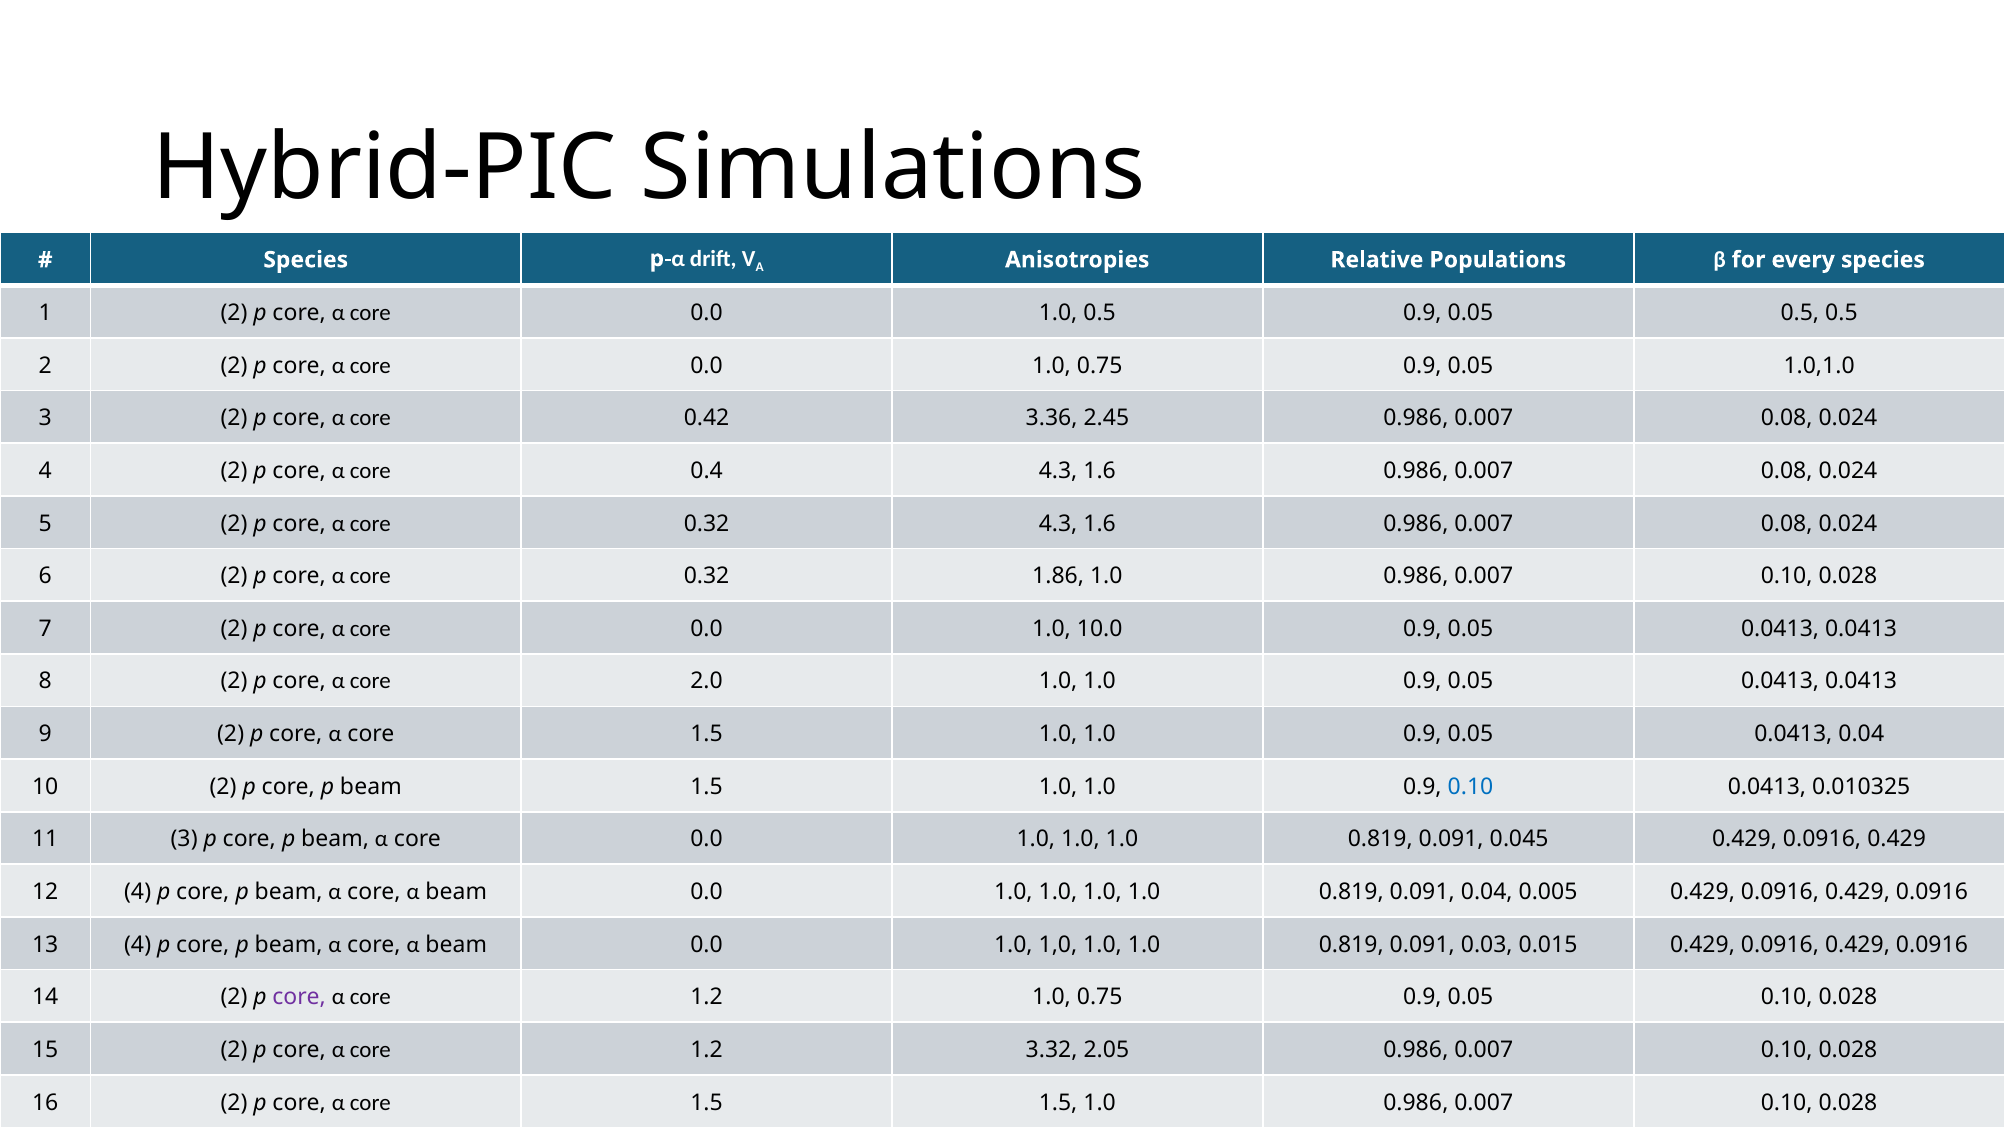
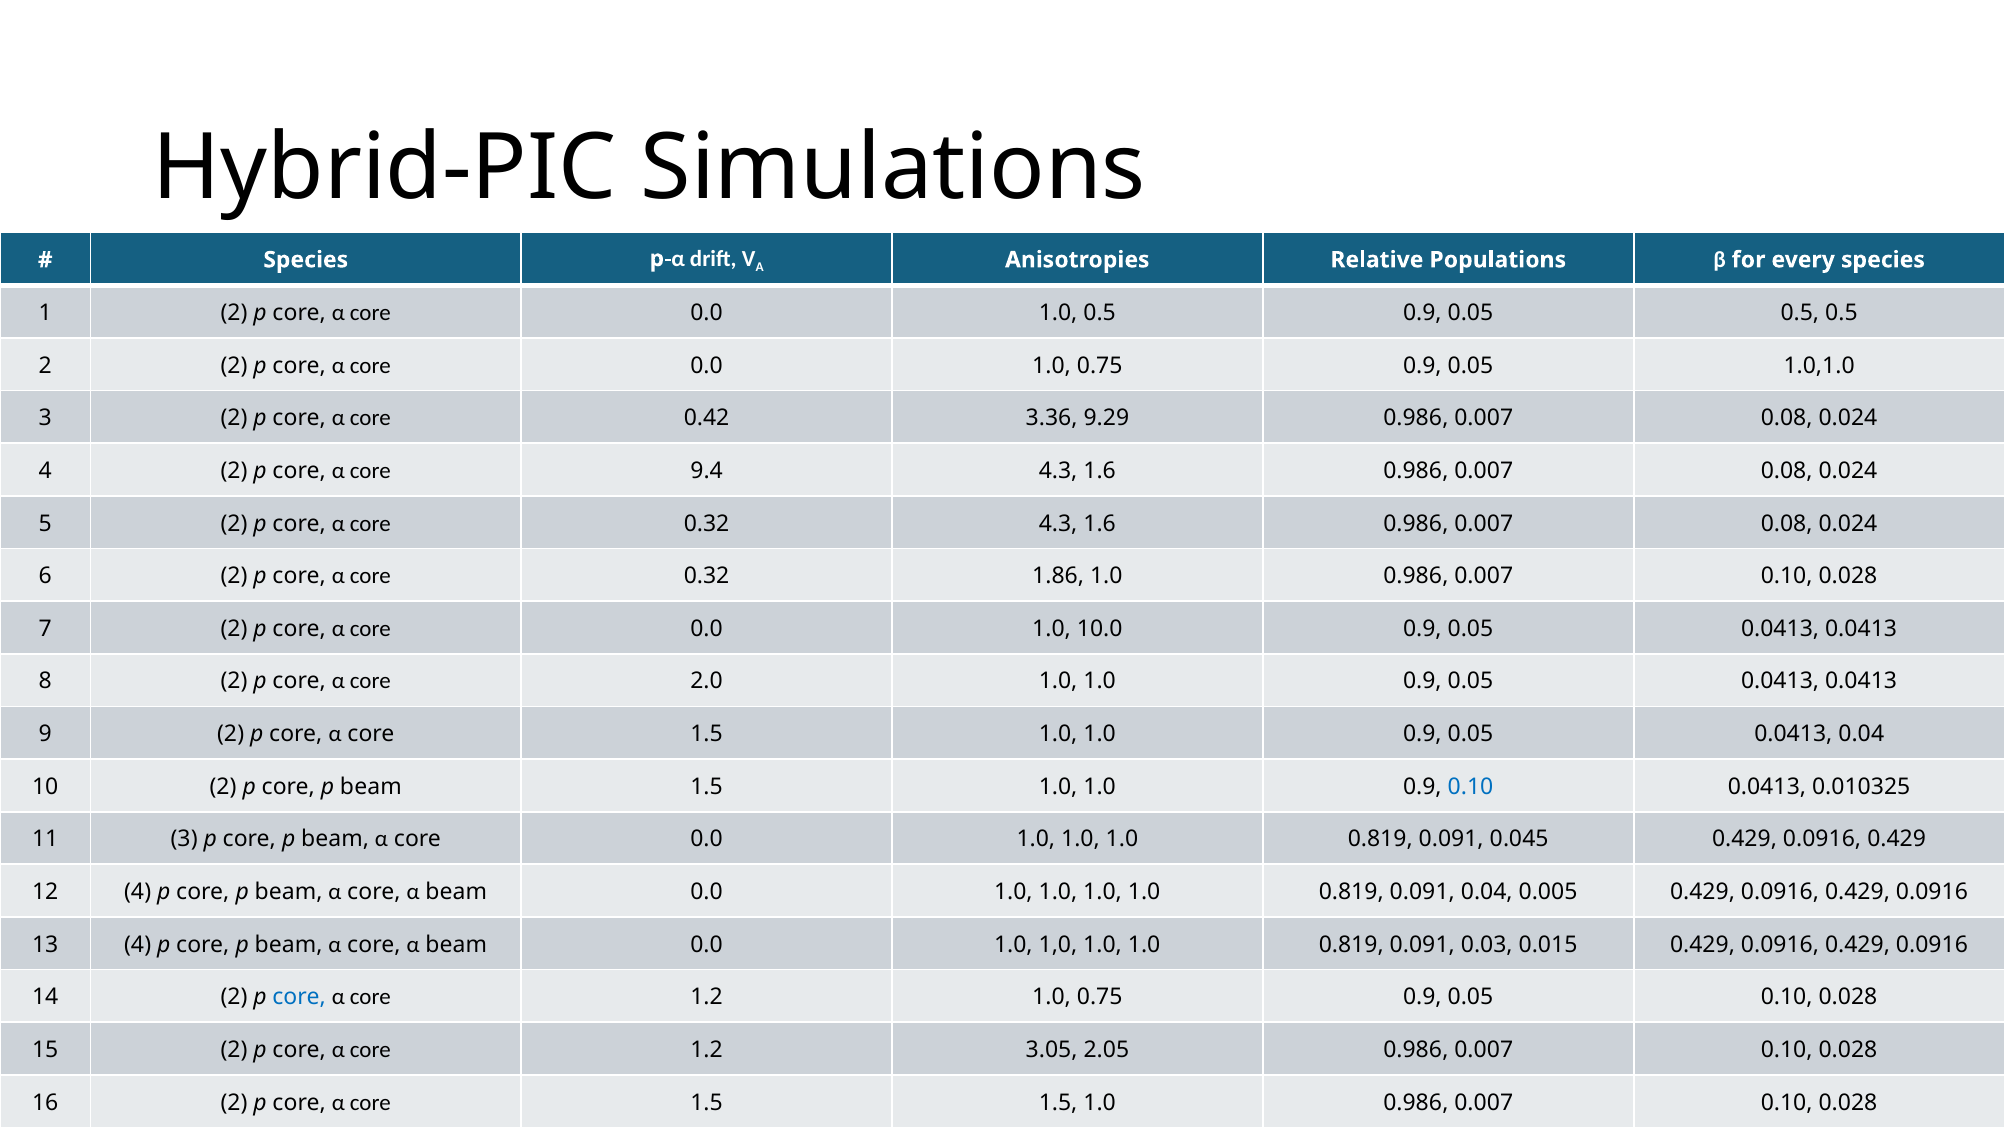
2.45: 2.45 -> 9.29 (1106, 418)
0.4: 0.4 -> 9.4 (707, 471)
core colour: purple -> blue (299, 997)
3.32: 3.32 -> 3.05 (1052, 1050)
